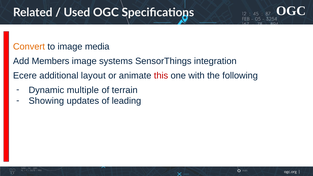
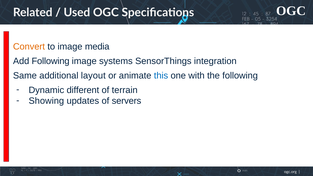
Add Members: Members -> Following (51, 61)
Ecere: Ecere -> Same (25, 76)
this colour: red -> blue (161, 76)
multiple: multiple -> different (83, 90)
leading: leading -> servers (127, 101)
